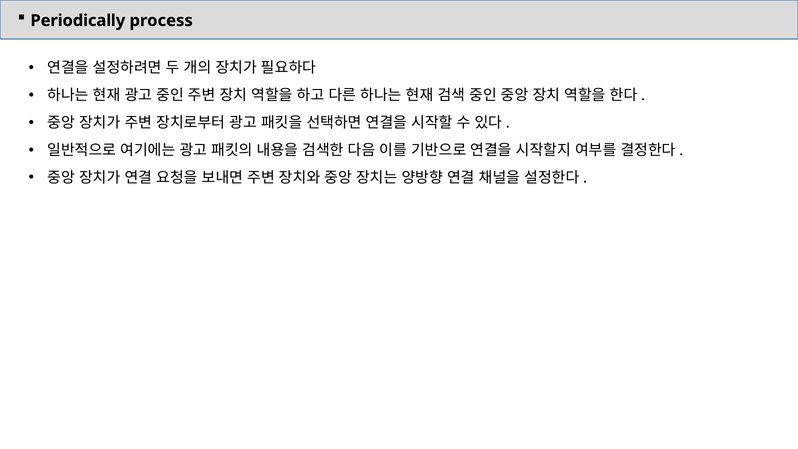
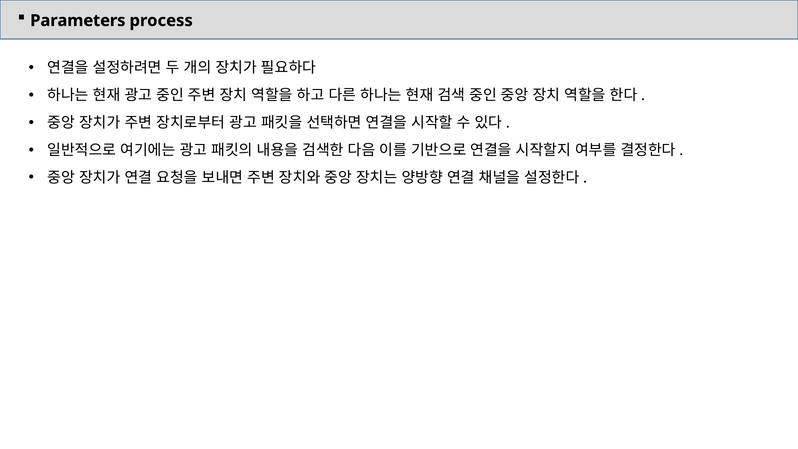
Periodically: Periodically -> Parameters (78, 21)
